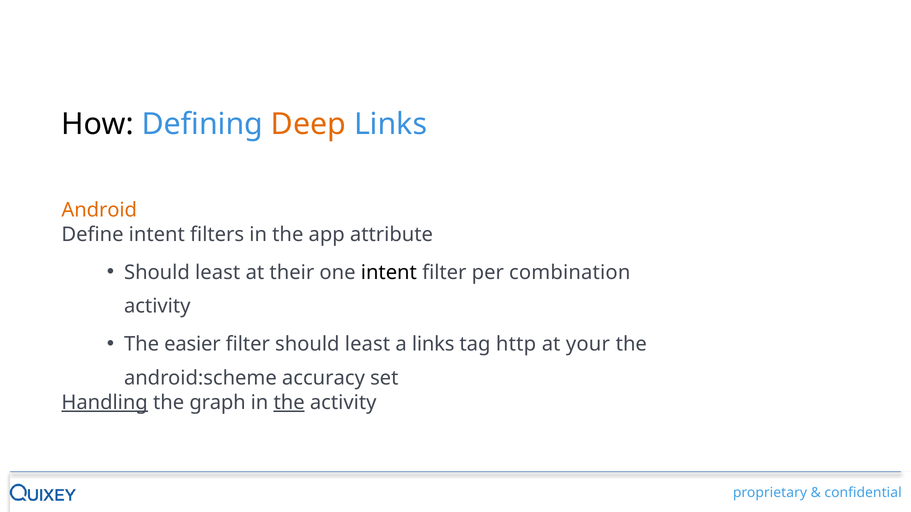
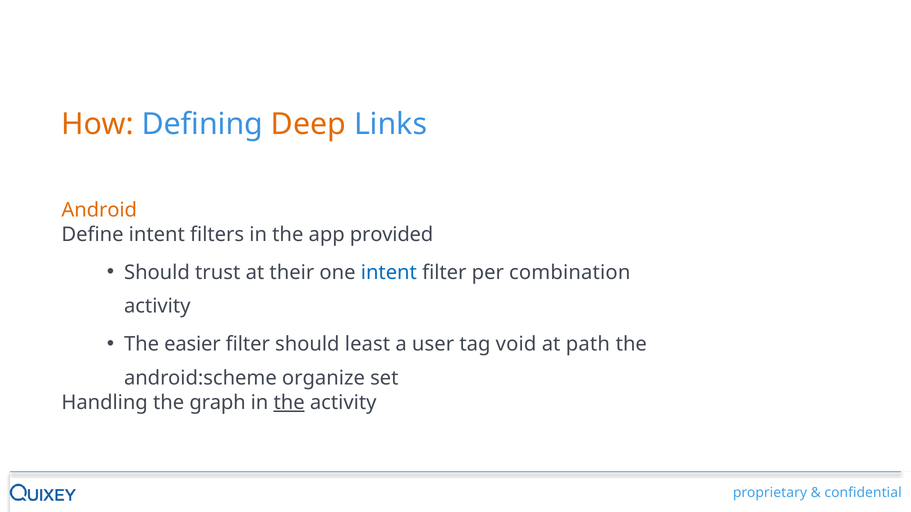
How colour: black -> orange (98, 124)
attribute: attribute -> provided (392, 235)
least: least -> trust (218, 273)
intent colour: black -> blue (389, 273)
a links: links -> user (433, 345)
http: http -> void (516, 345)
your: your -> path (588, 345)
accuracy: accuracy -> organize (323, 379)
Handling underline: present -> none (105, 403)
